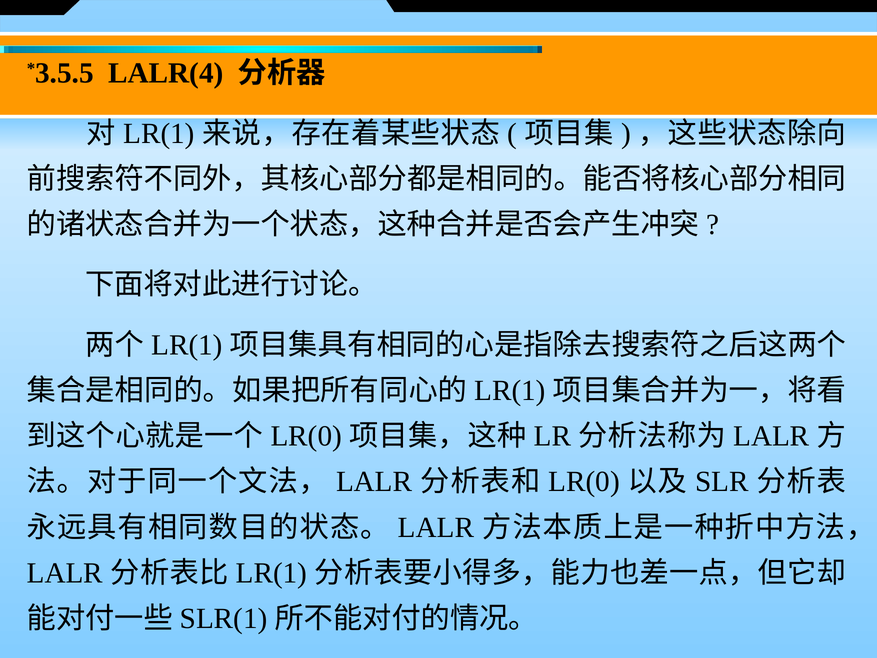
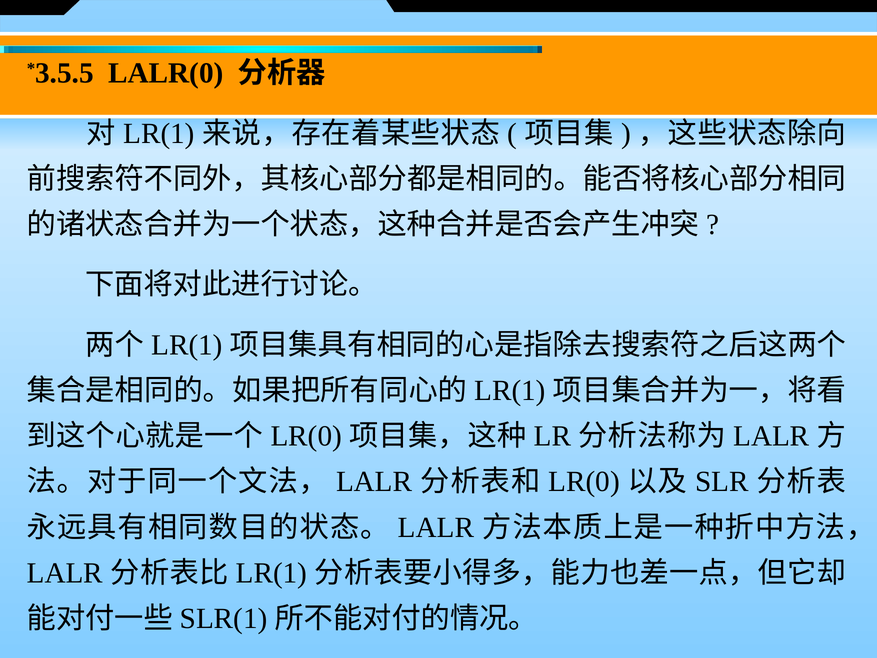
LALR(4: LALR(4 -> LALR(0 (166, 73)
